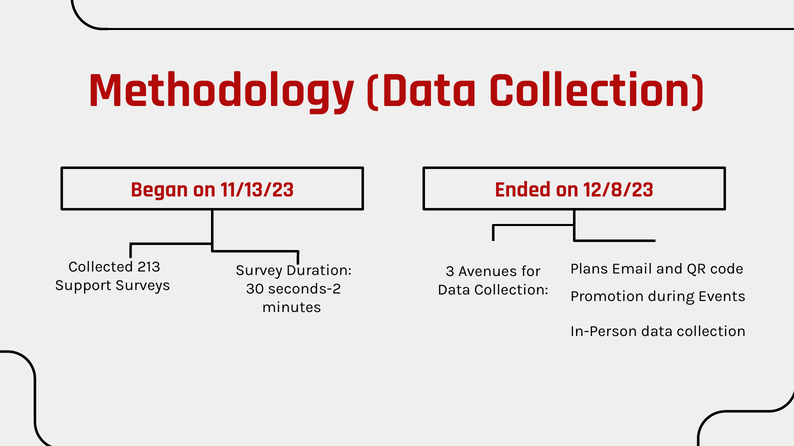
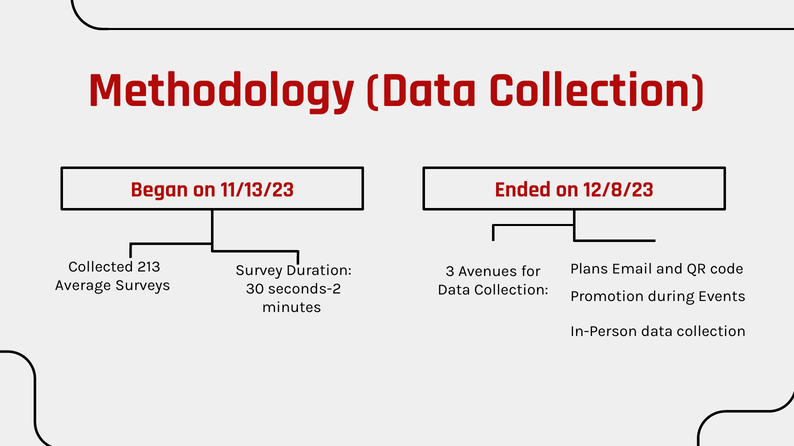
Support: Support -> Average (83, 285)
